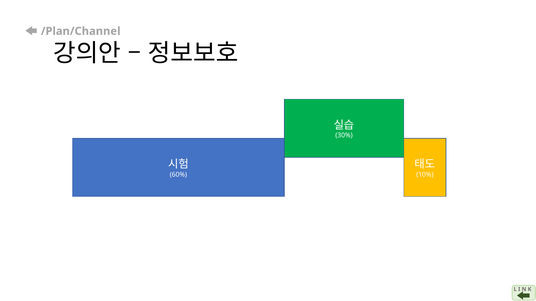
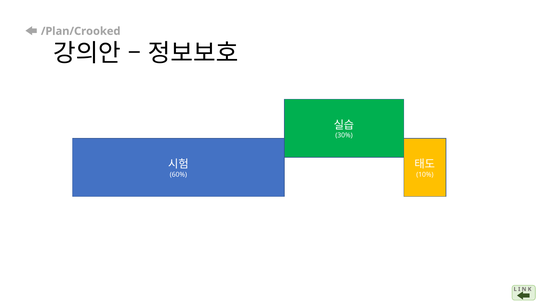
/Plan/Channel: /Plan/Channel -> /Plan/Crooked (81, 31)
